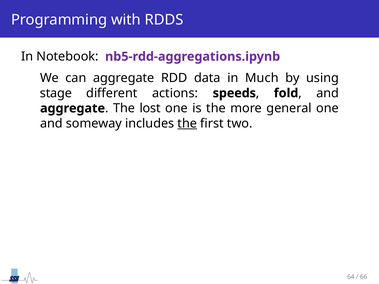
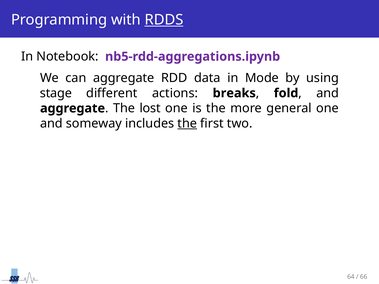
RDDS underline: none -> present (164, 20)
Much: Much -> Mode (262, 78)
speeds: speeds -> breaks (234, 93)
